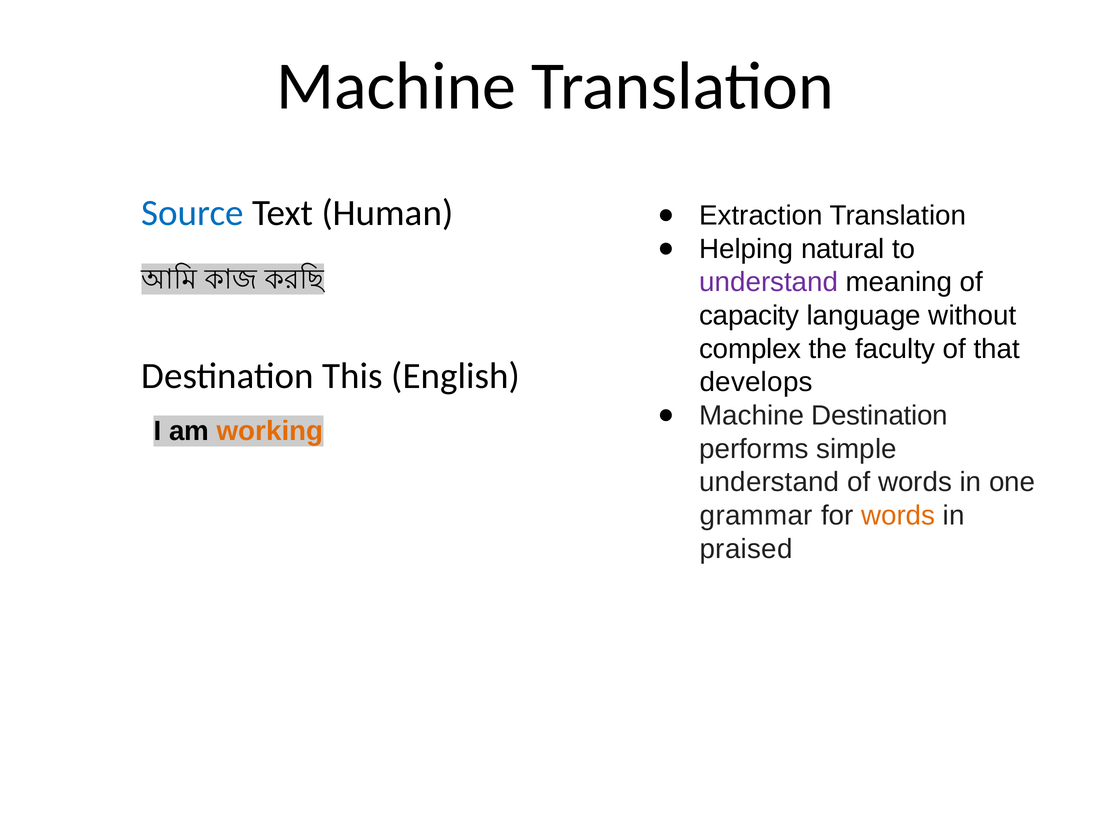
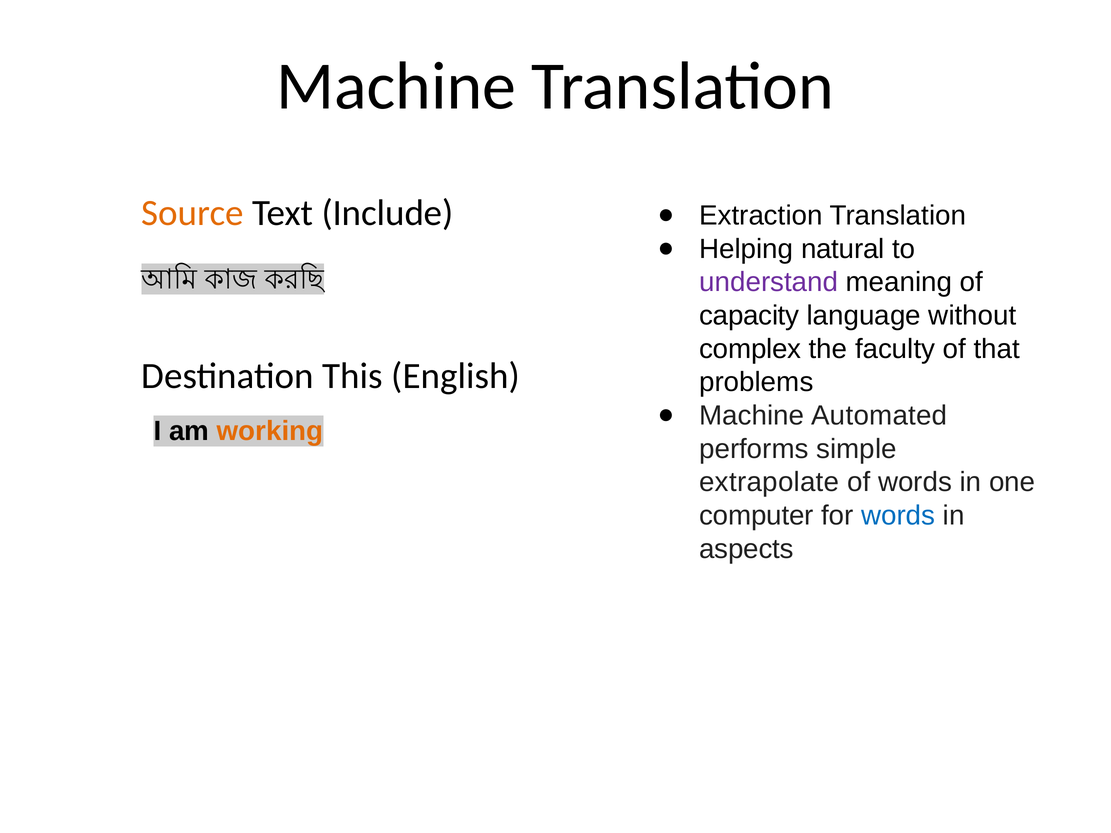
Source colour: blue -> orange (193, 213)
Human: Human -> Include (388, 213)
develops: develops -> problems (756, 382)
Machine Destination: Destination -> Automated (879, 416)
understand: understand -> extrapolate (769, 482)
grammar: grammar -> computer (756, 516)
words colour: orange -> blue (898, 516)
praised: praised -> aspects (746, 549)
